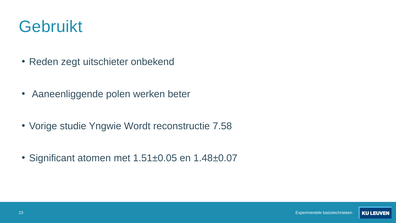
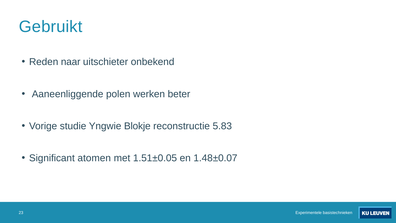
zegt: zegt -> naar (71, 62)
Wordt: Wordt -> Blokje (137, 126)
7.58: 7.58 -> 5.83 (222, 126)
